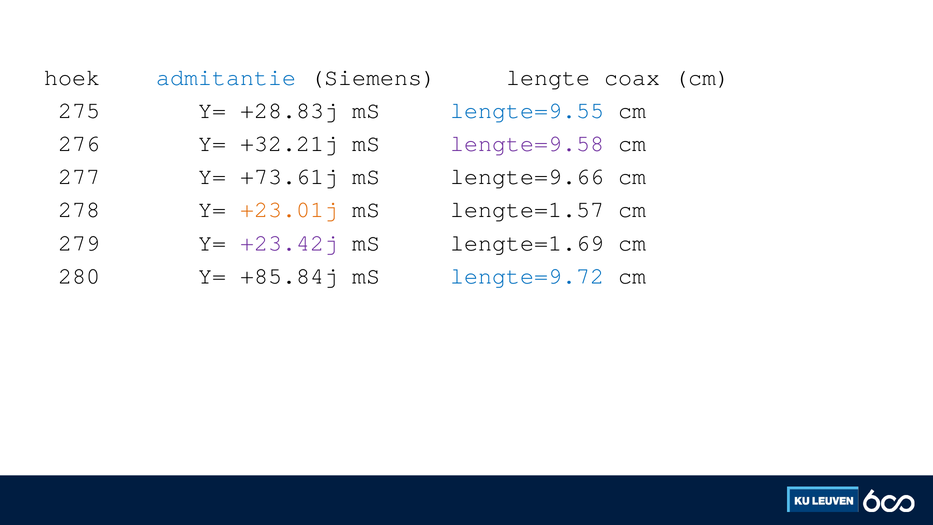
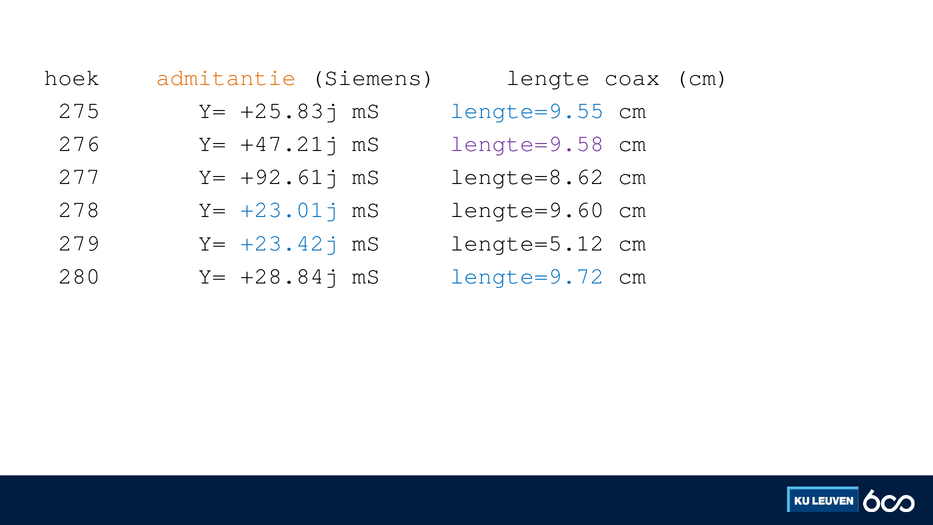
admitantie colour: blue -> orange (226, 77)
+28.83j: +28.83j -> +25.83j (289, 111)
+32.21j: +32.21j -> +47.21j (289, 144)
+73.61j: +73.61j -> +92.61j (289, 177)
lengte=9.66: lengte=9.66 -> lengte=8.62 (527, 177)
+23.01j colour: orange -> blue (289, 210)
lengte=1.57: lengte=1.57 -> lengte=9.60 (527, 210)
+23.42j colour: purple -> blue (289, 243)
lengte=1.69: lengte=1.69 -> lengte=5.12 (527, 243)
+85.84j: +85.84j -> +28.84j (289, 276)
